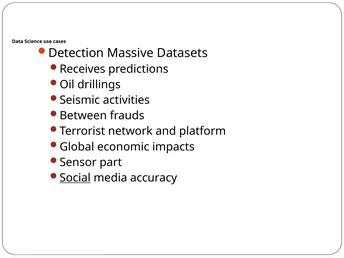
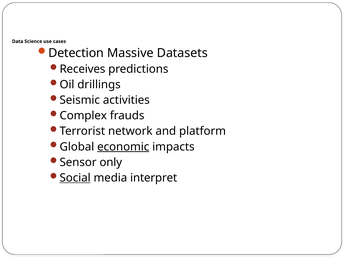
Between: Between -> Complex (83, 116)
economic underline: none -> present (123, 147)
part: part -> only (111, 162)
accuracy: accuracy -> interpret (154, 178)
